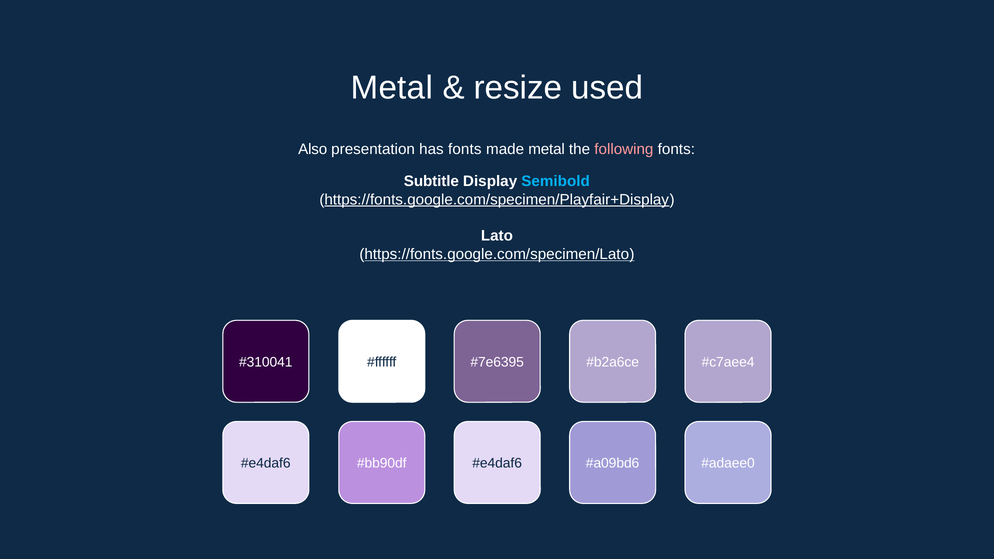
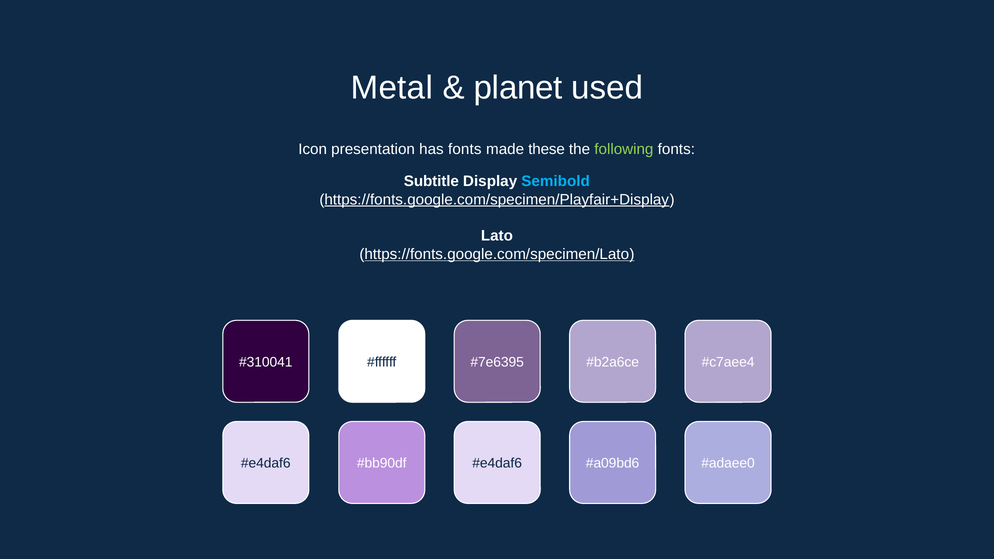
resize: resize -> planet (518, 88)
Also: Also -> Icon (313, 149)
made metal: metal -> these (547, 149)
following colour: pink -> light green (624, 149)
